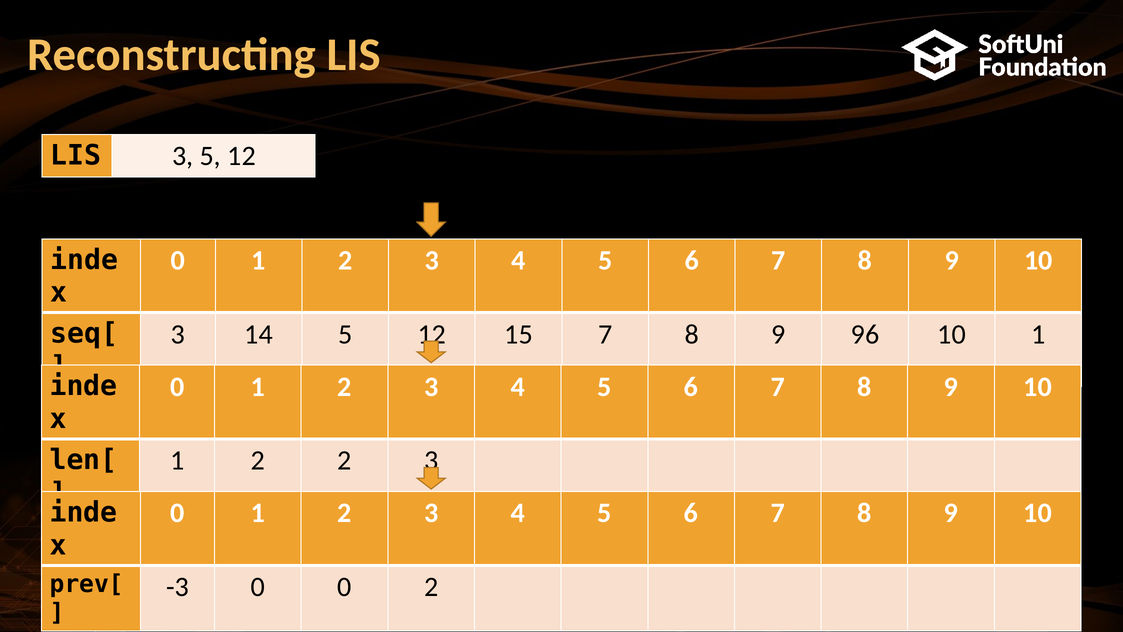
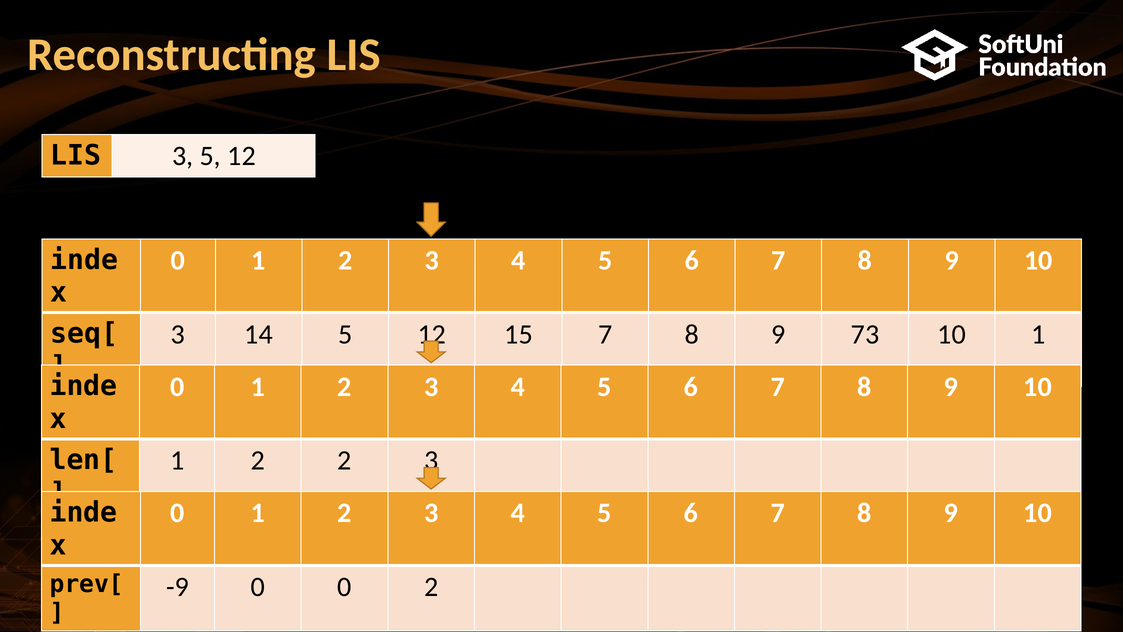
96: 96 -> 73 (865, 334)
-3: -3 -> -9 (177, 587)
